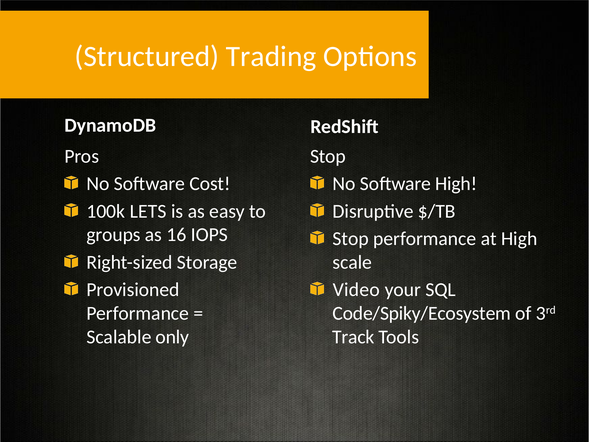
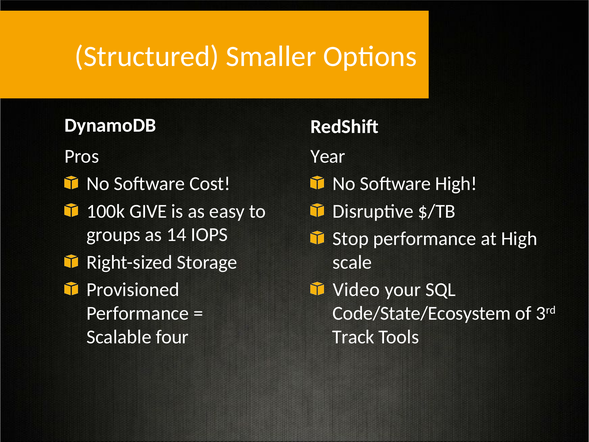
Trading: Trading -> Smaller (271, 57)
Stop: Stop -> Year (328, 156)
LETS: LETS -> GIVE (148, 211)
16: 16 -> 14 (176, 235)
Code/Spiky/Ecosystem: Code/Spiky/Ecosystem -> Code/State/Ecosystem (422, 313)
only: only -> four (172, 337)
